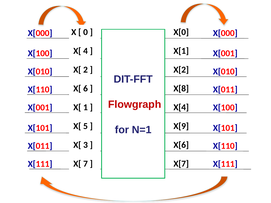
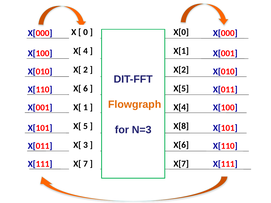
X[8: X[8 -> X[5 (181, 89)
Flowgraph colour: red -> orange (135, 105)
X[9: X[9 -> X[8 (181, 126)
N=1: N=1 -> N=3 (142, 130)
